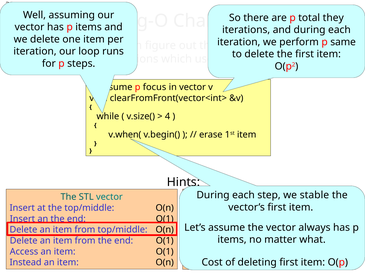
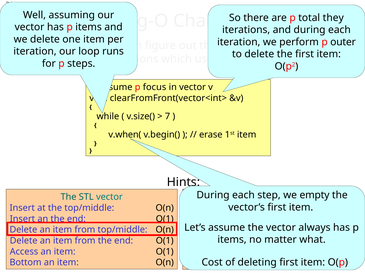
same: same -> outer (343, 42)
4: 4 -> 7 (167, 117)
stable: stable -> empty (315, 196)
Instead: Instead -> Bottom (26, 263)
